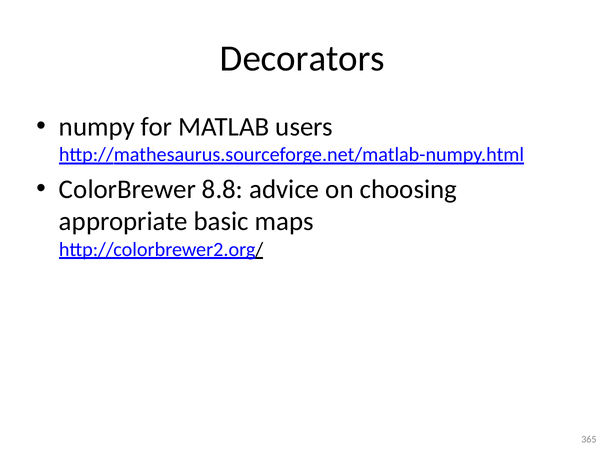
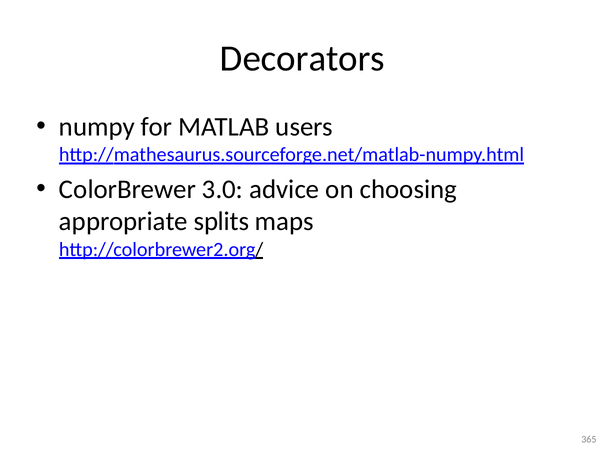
8.8: 8.8 -> 3.0 (223, 189)
basic: basic -> splits (221, 221)
